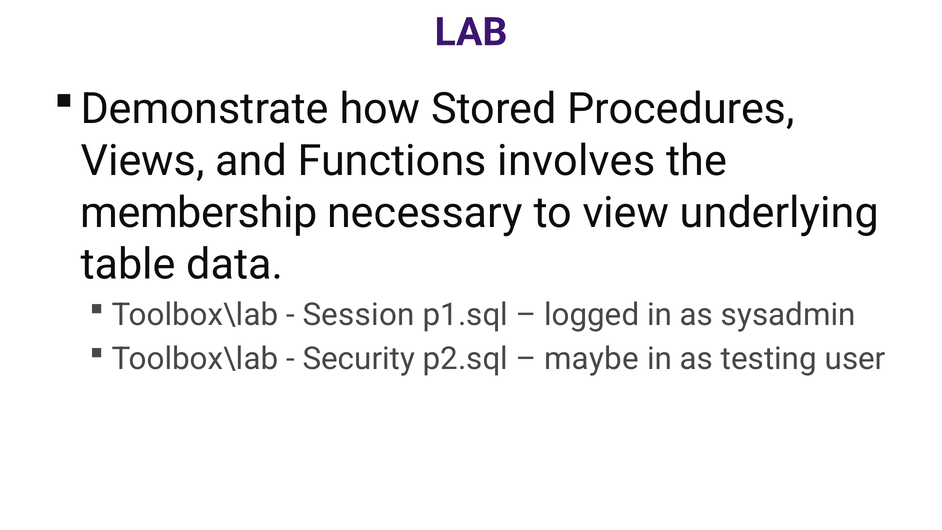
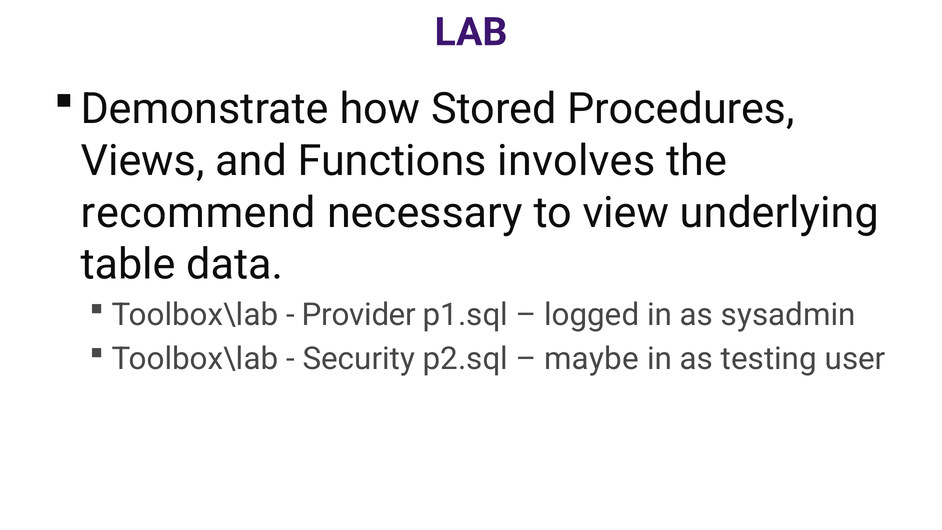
membership: membership -> recommend (198, 213)
Session: Session -> Provider (359, 315)
